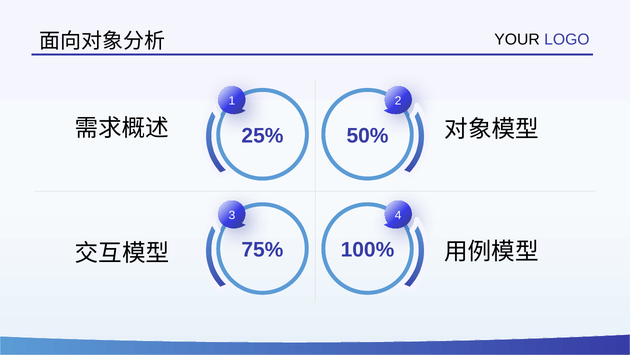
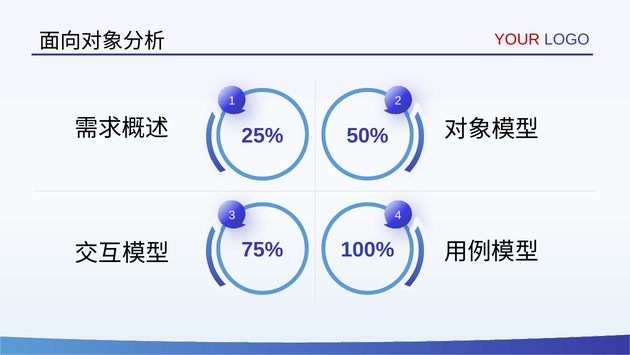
YOUR colour: black -> red (517, 39)
